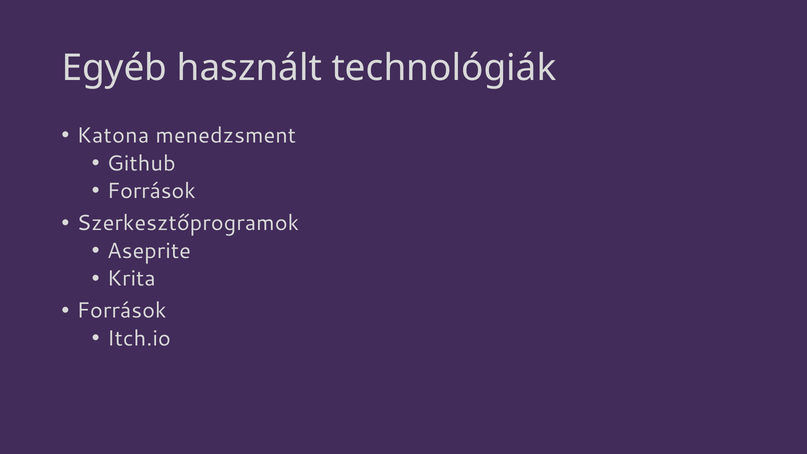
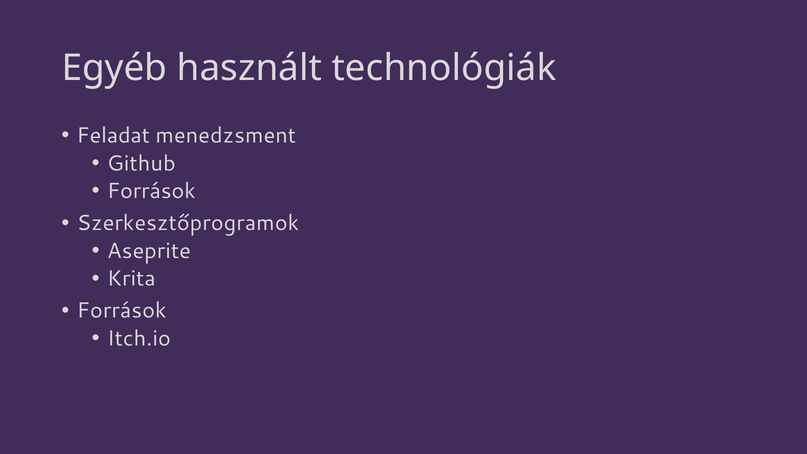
Katona: Katona -> Feladat (113, 136)
